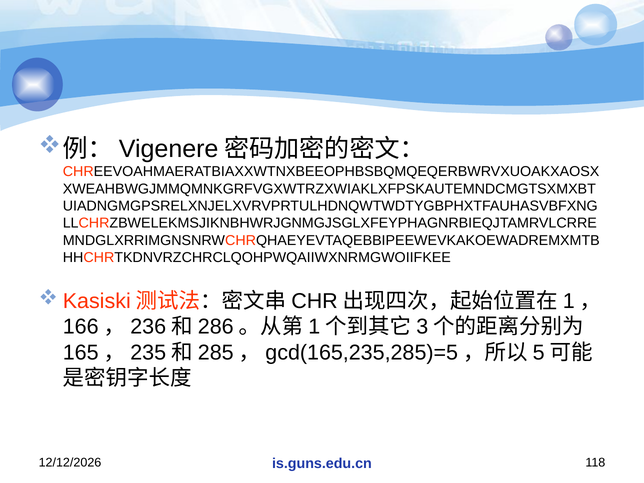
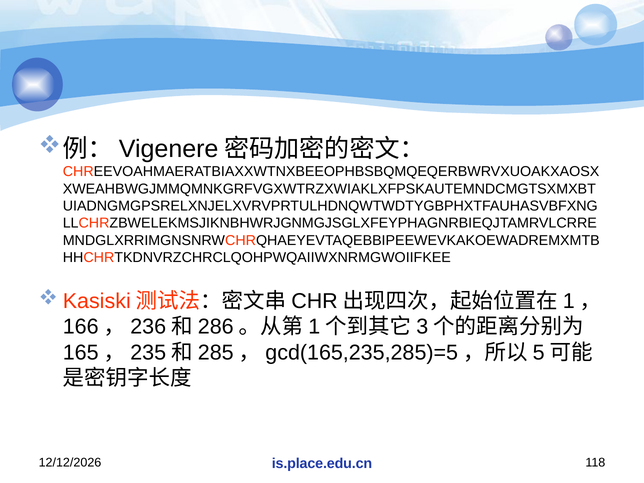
is.guns.edu.cn: is.guns.edu.cn -> is.place.edu.cn (322, 464)
